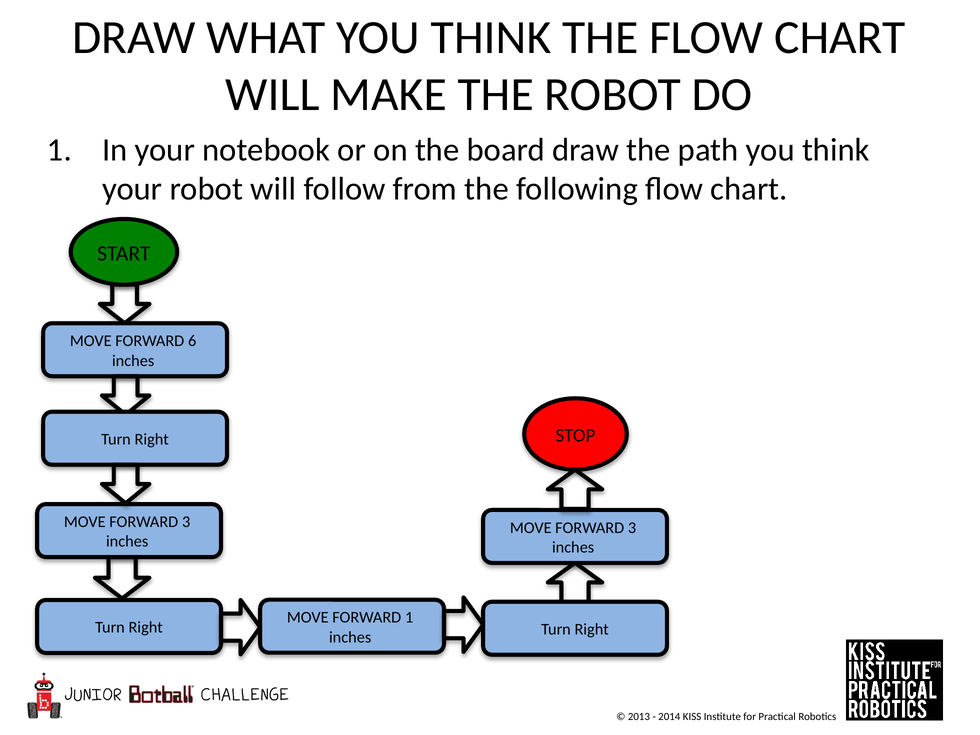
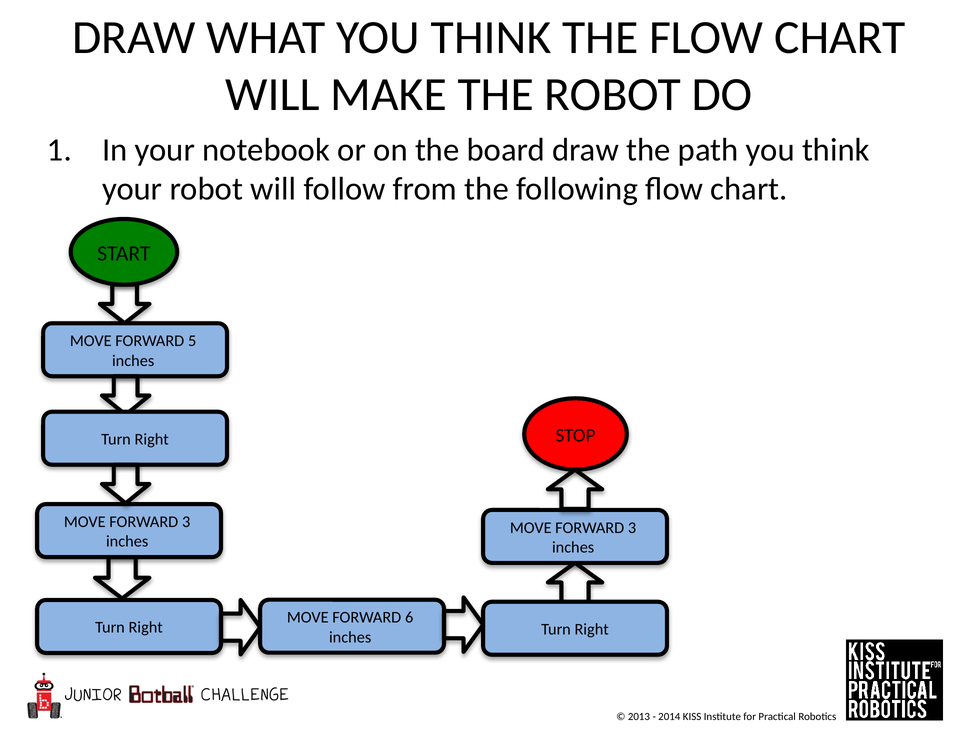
6: 6 -> 5 (192, 341)
FORWARD 1: 1 -> 6 (409, 618)
